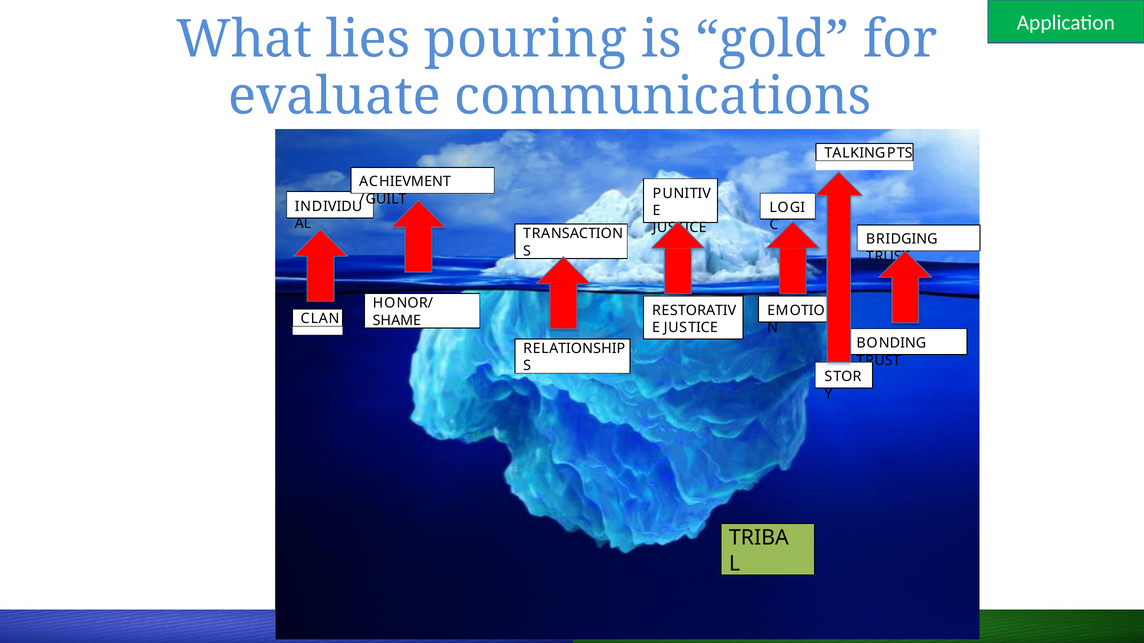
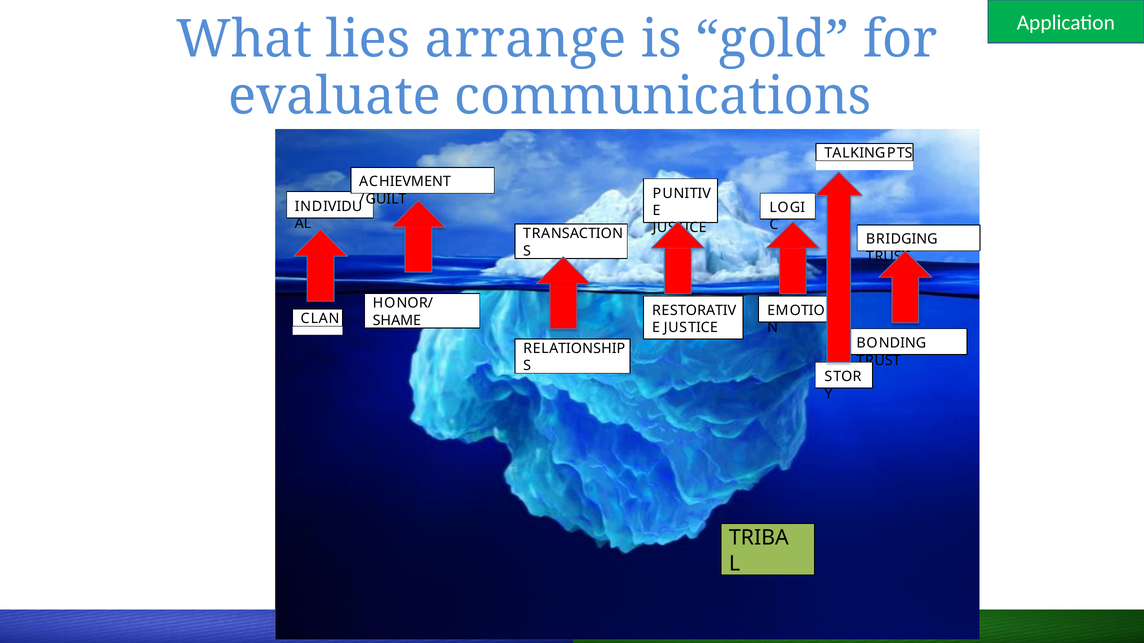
pouring: pouring -> arrange (526, 40)
